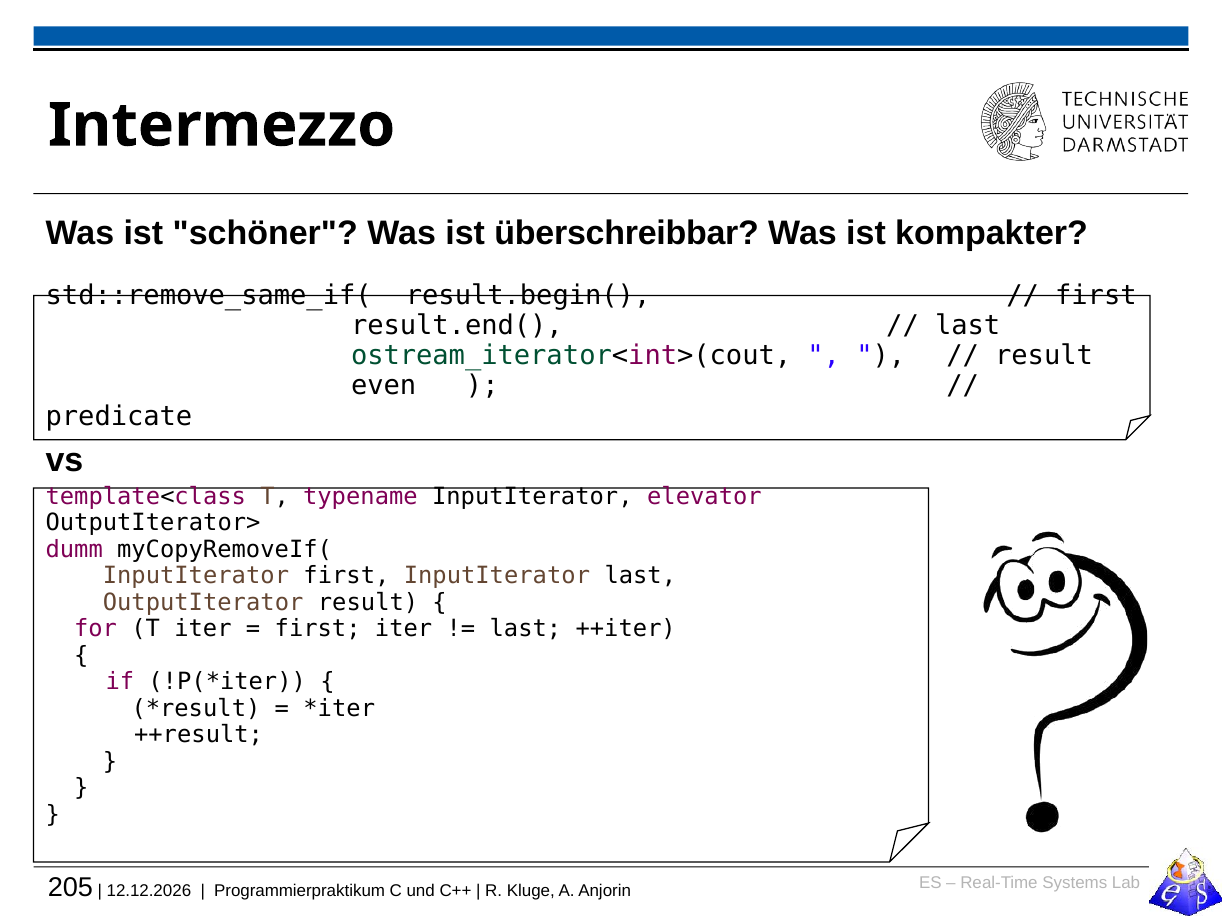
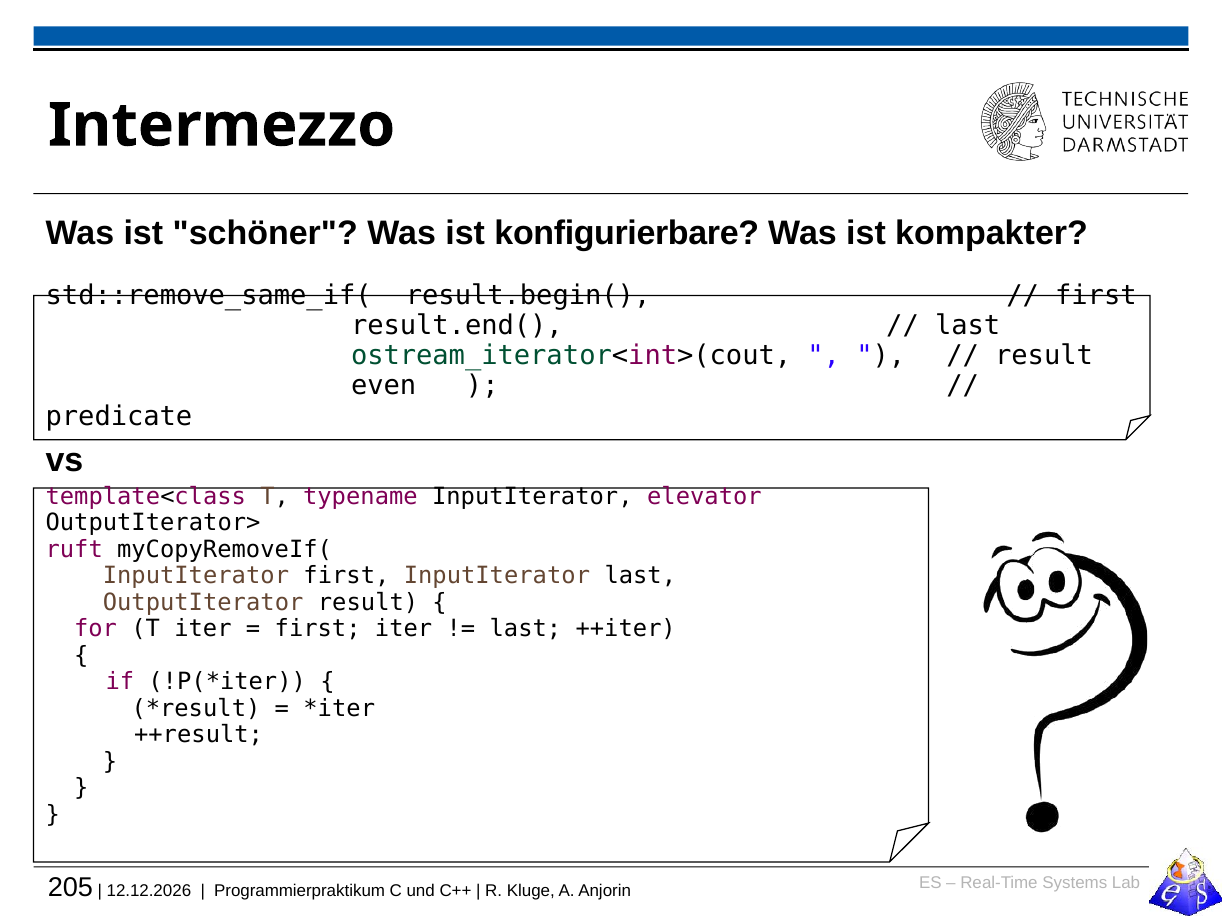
überschreibbar: überschreibbar -> konfigurierbare (627, 233)
dumm: dumm -> ruft (74, 550)
